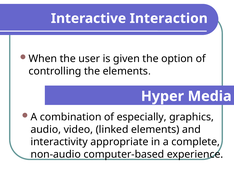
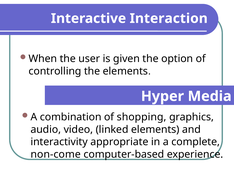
especially: especially -> shopping (142, 117)
non-audio: non-audio -> non-come (56, 155)
